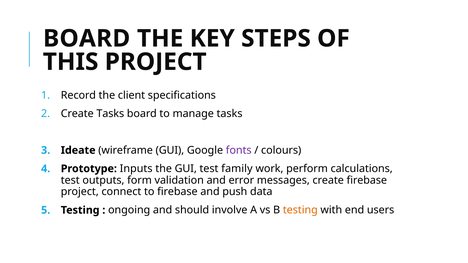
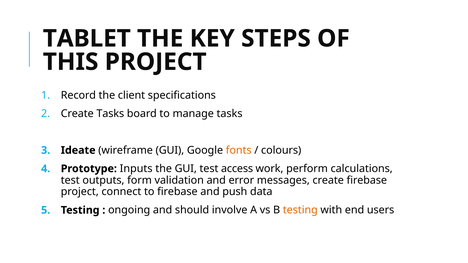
BOARD: BOARD -> TABLET (87, 39)
fonts colour: purple -> orange (239, 150)
family: family -> access (237, 169)
